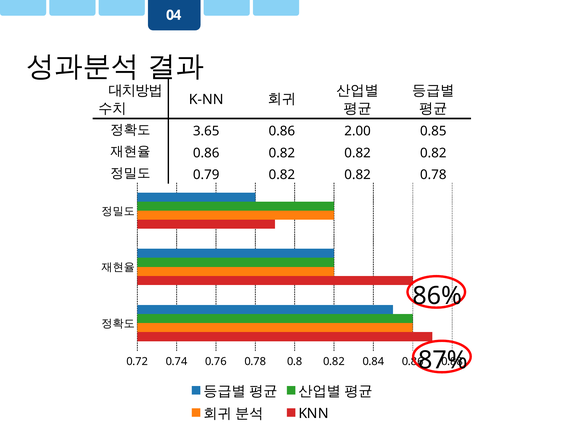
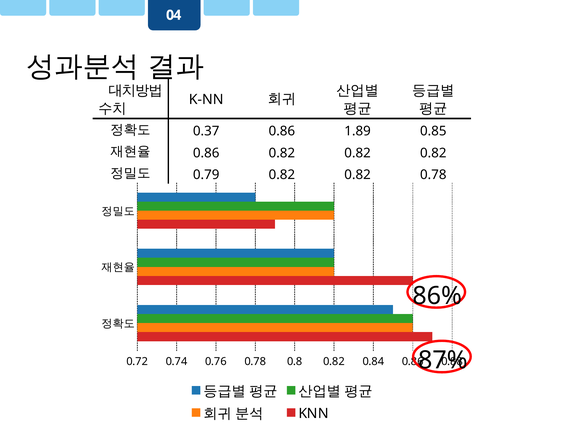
3.65: 3.65 -> 0.37 (206, 131)
2.00: 2.00 -> 1.89 (358, 131)
